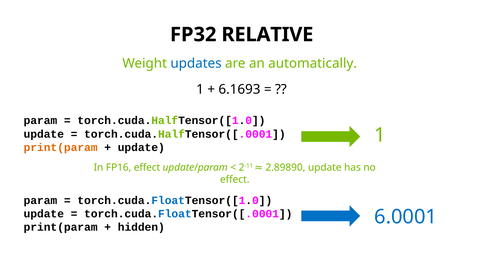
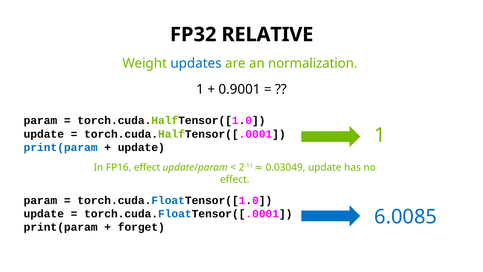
automatically: automatically -> normalization (313, 63)
6.1693: 6.1693 -> 0.9001 (239, 89)
print(param colour: orange -> blue (61, 147)
2.89890: 2.89890 -> 0.03049 (285, 167)
6.0001: 6.0001 -> 6.0085 (406, 216)
hidden: hidden -> forget (141, 227)
